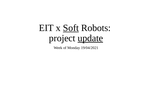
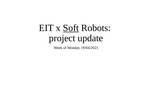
update underline: present -> none (90, 38)
